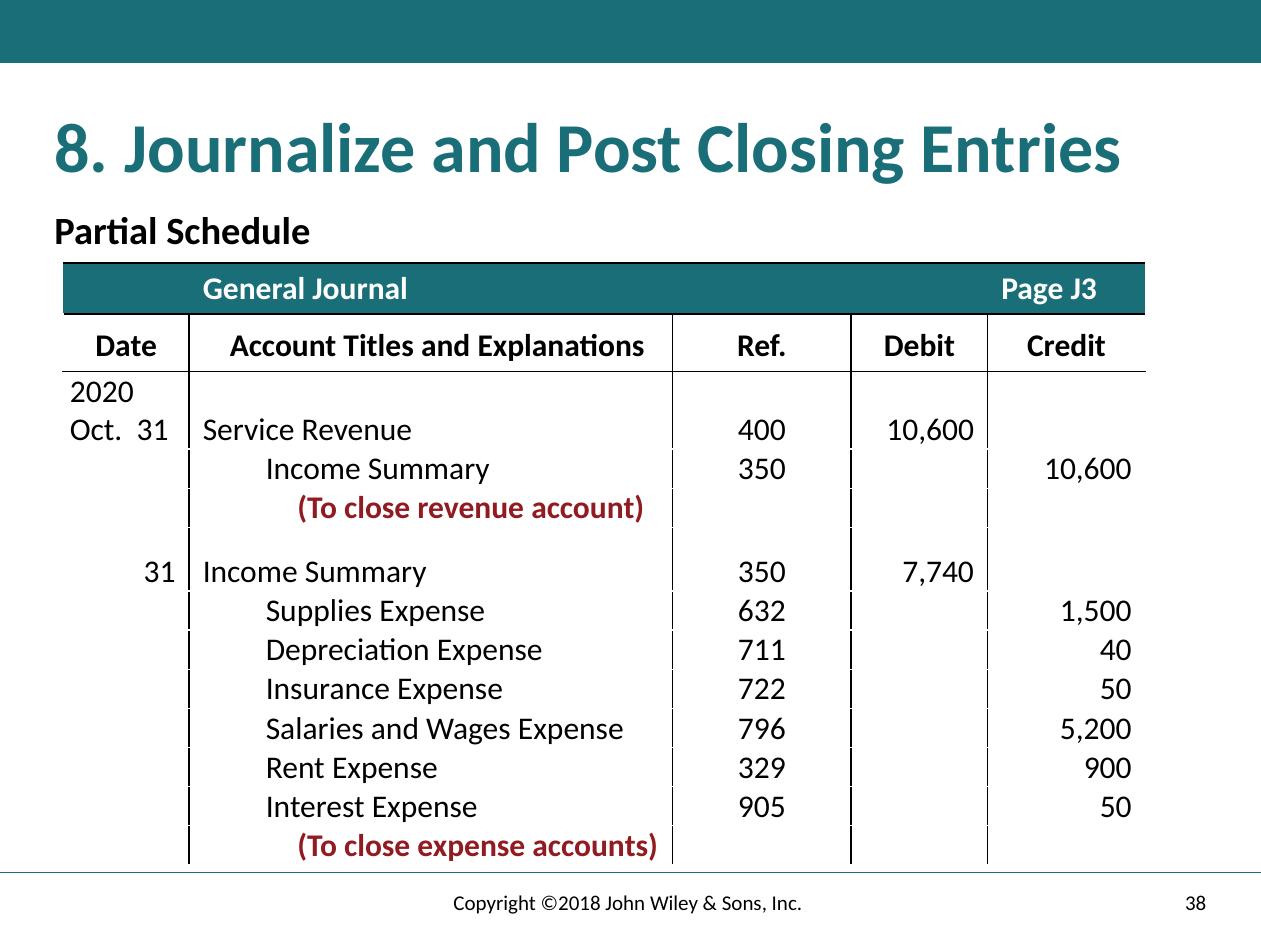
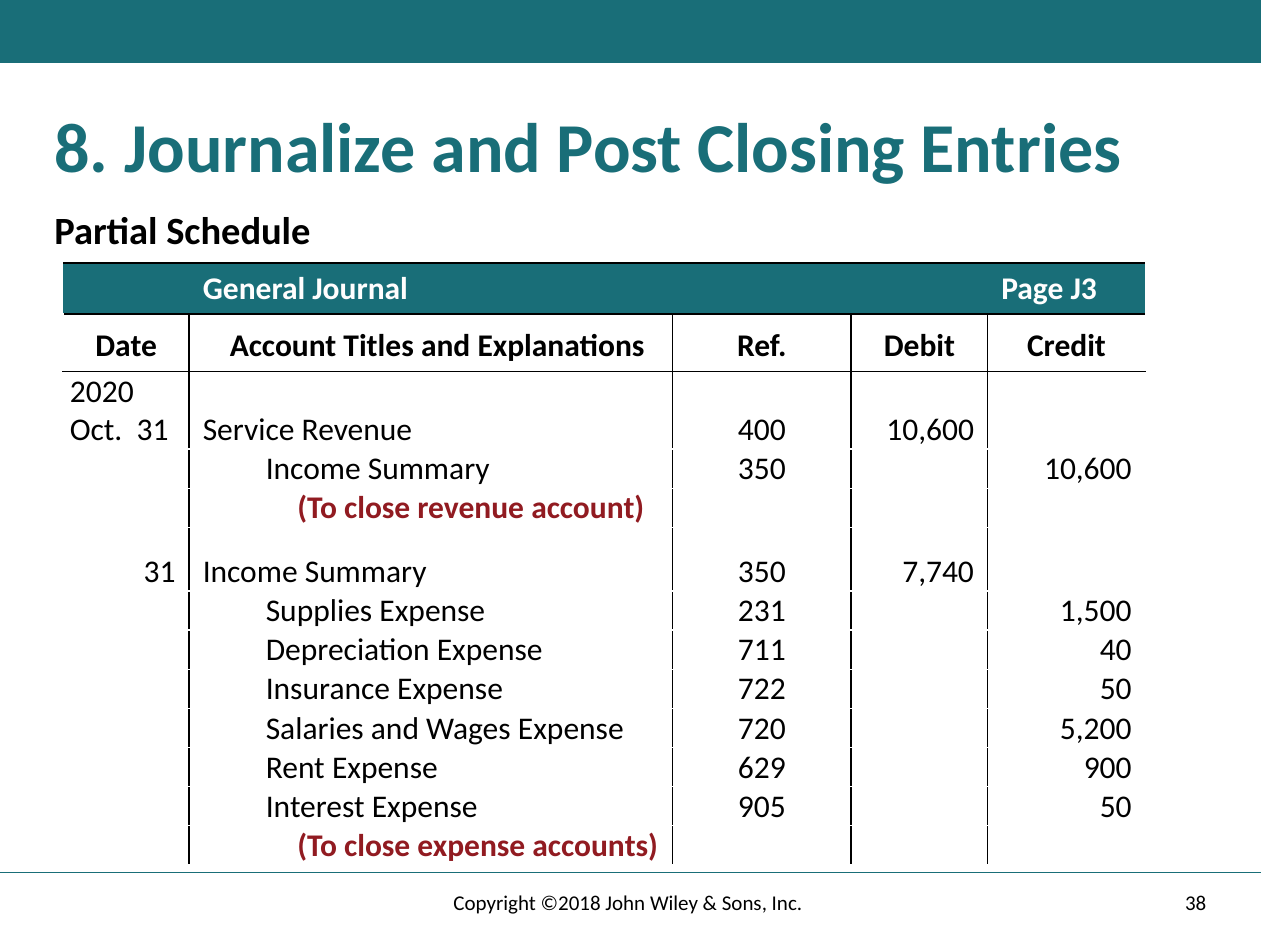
632: 632 -> 231 (762, 611)
796: 796 -> 720 (762, 728)
329: 329 -> 629 (762, 767)
